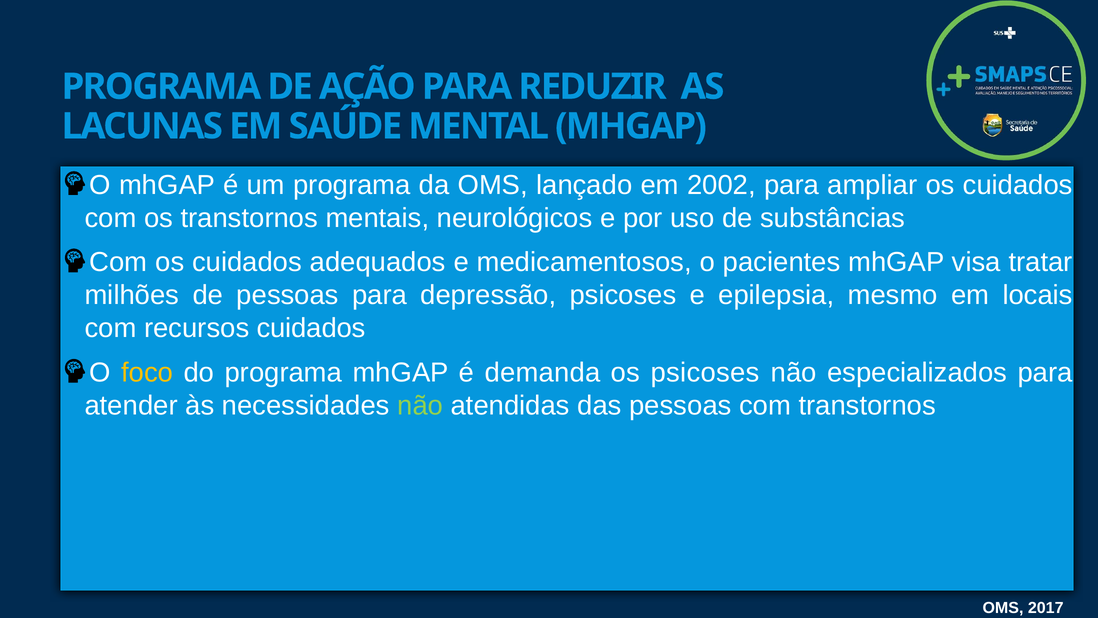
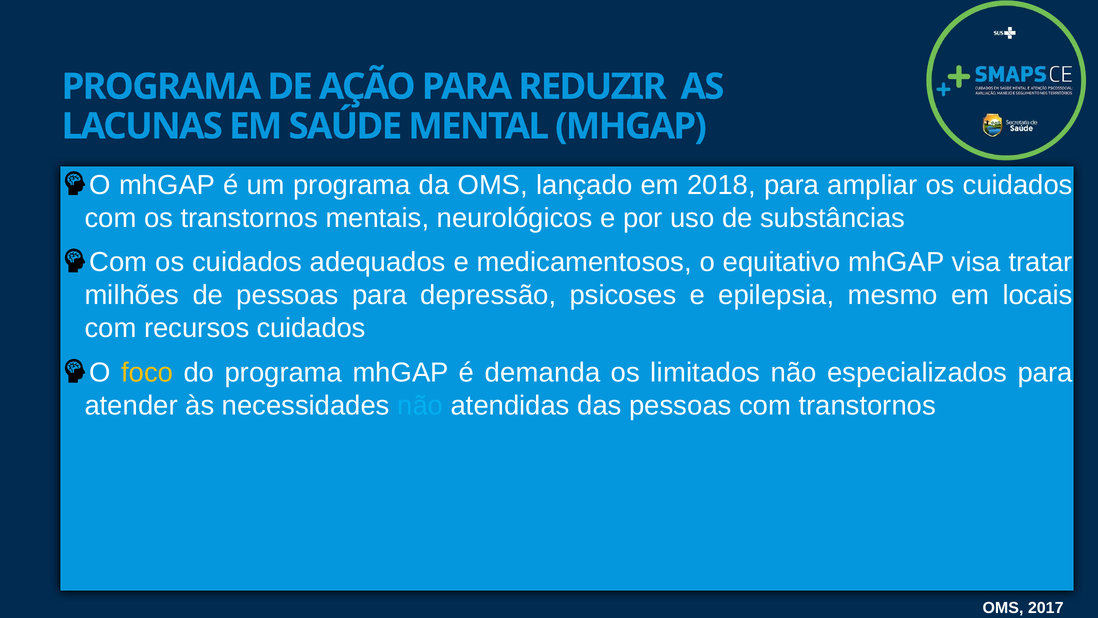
2002: 2002 -> 2018 (721, 185)
pacientes: pacientes -> equitativo (782, 262)
os psicoses: psicoses -> limitados (705, 372)
não colour: light green -> light blue (420, 405)
